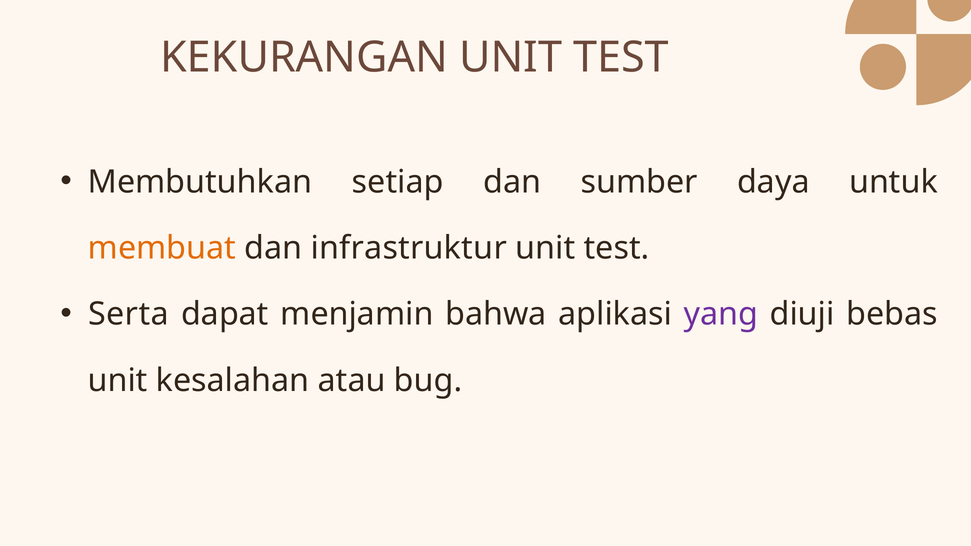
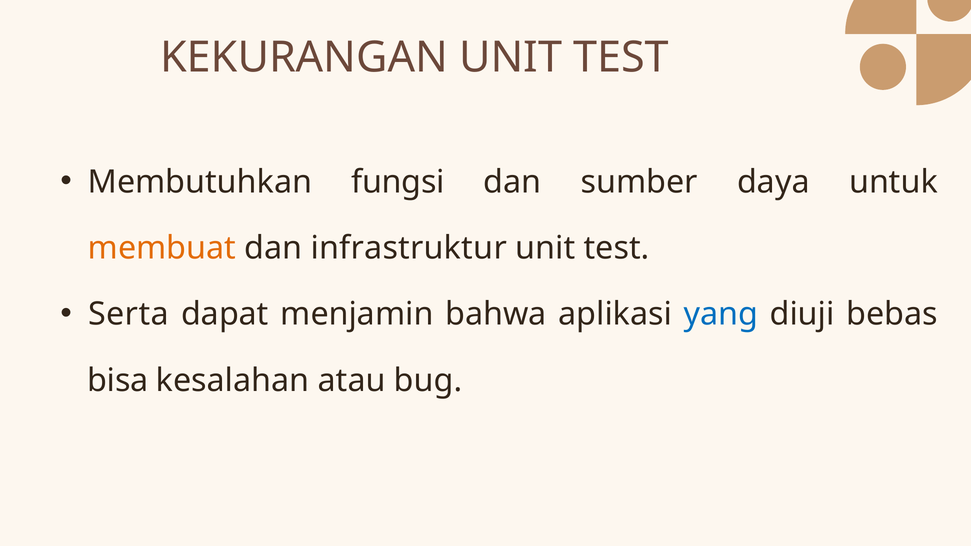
setiap: setiap -> fungsi (398, 182)
yang colour: purple -> blue (721, 314)
unit: unit -> bisa (118, 381)
